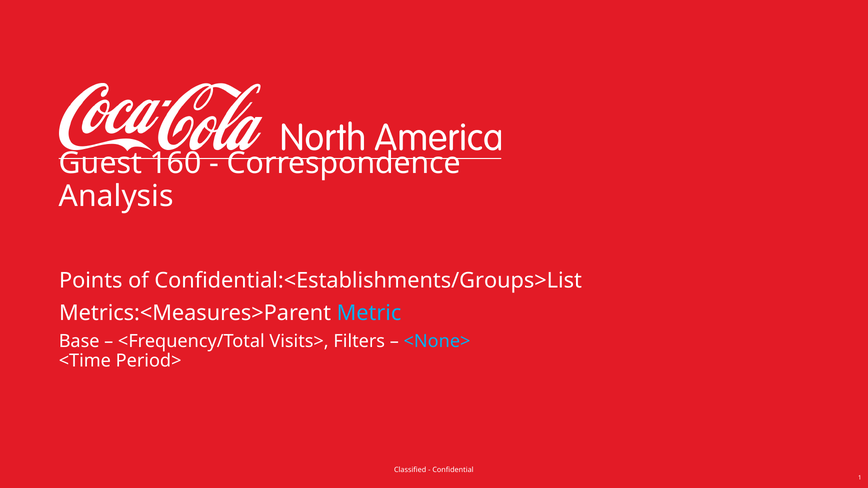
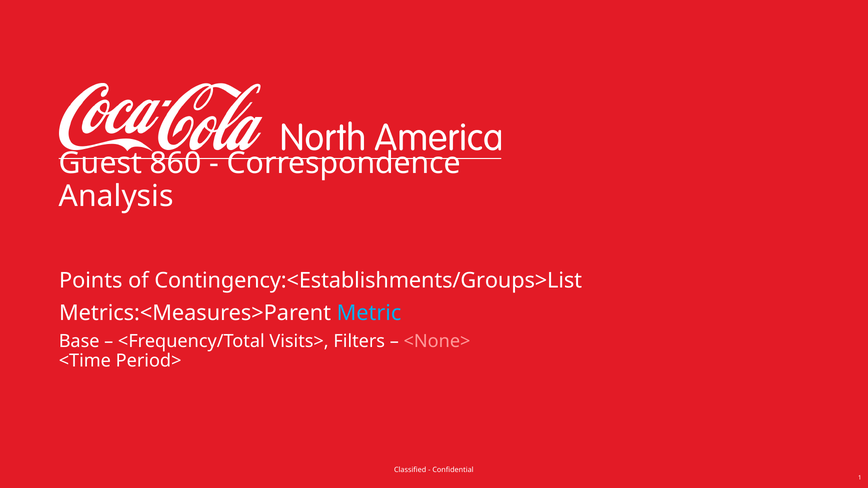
160: 160 -> 860 (176, 164)
Confidential:<Establishments/Groups>List: Confidential:<Establishments/Groups>List -> Contingency:<Establishments/Groups>List (368, 281)
<None> colour: light blue -> pink (437, 341)
